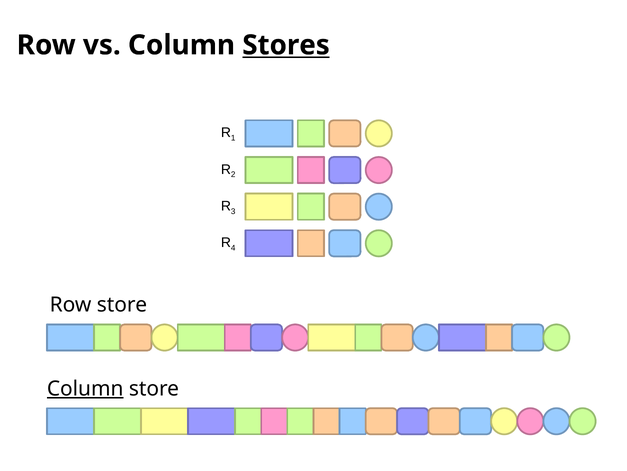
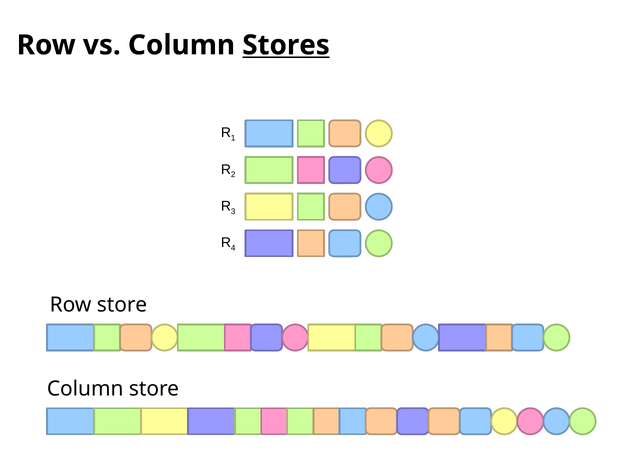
Column underline: present -> none (85, 388)
